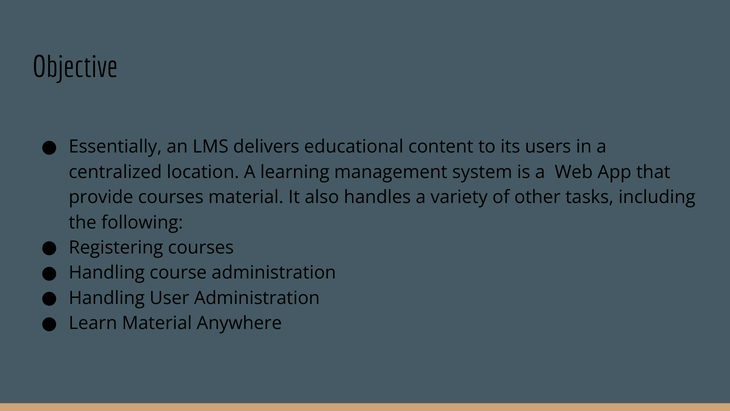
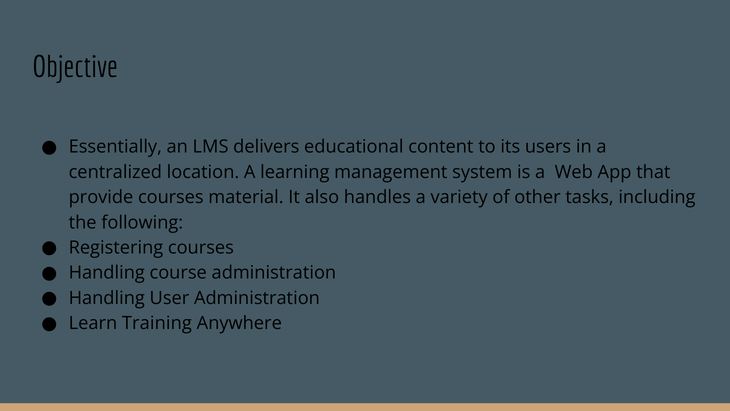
Learn Material: Material -> Training (157, 323)
